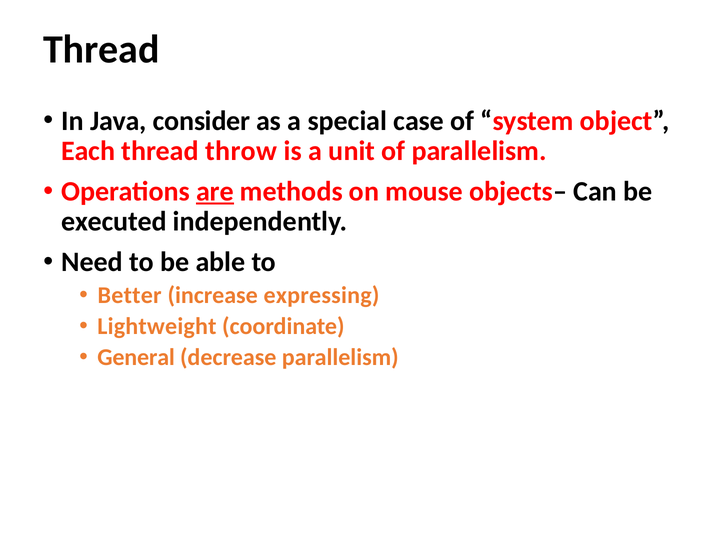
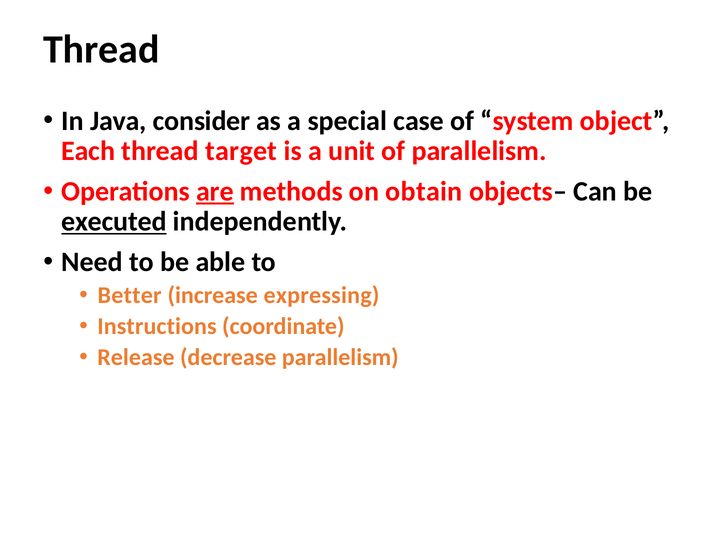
throw: throw -> target (241, 151)
mouse: mouse -> obtain (424, 191)
executed underline: none -> present (114, 222)
Lightweight: Lightweight -> Instructions (157, 326)
General: General -> Release (136, 357)
